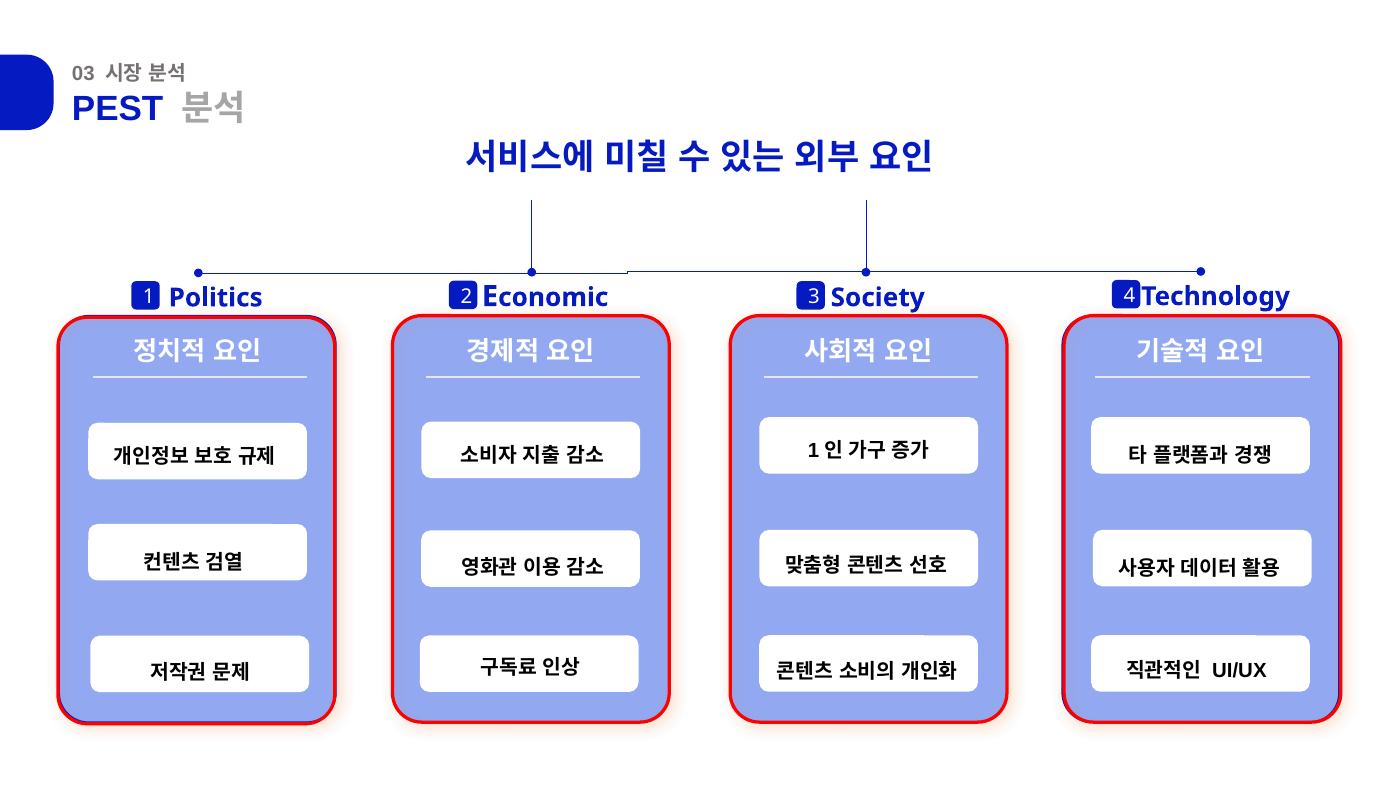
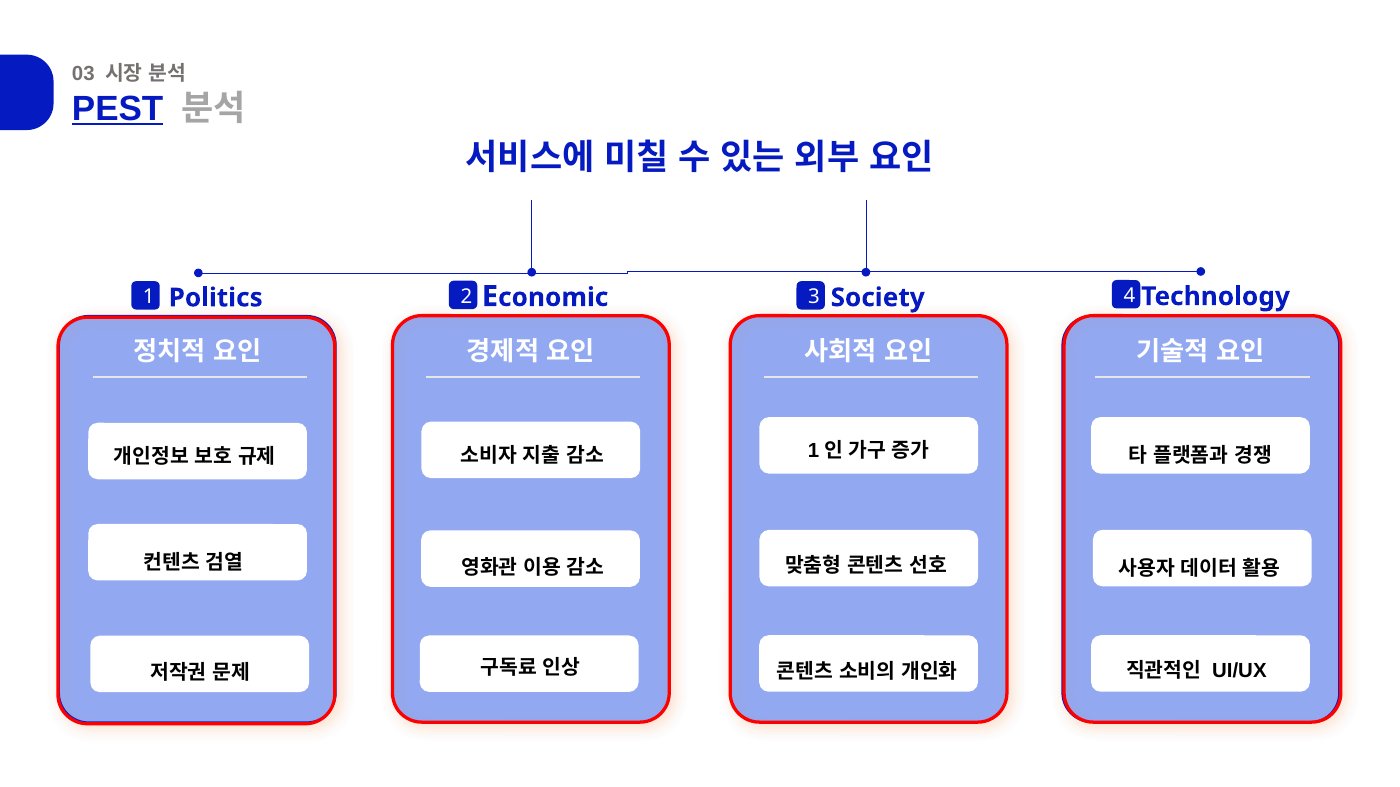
PEST underline: none -> present (118, 109)
